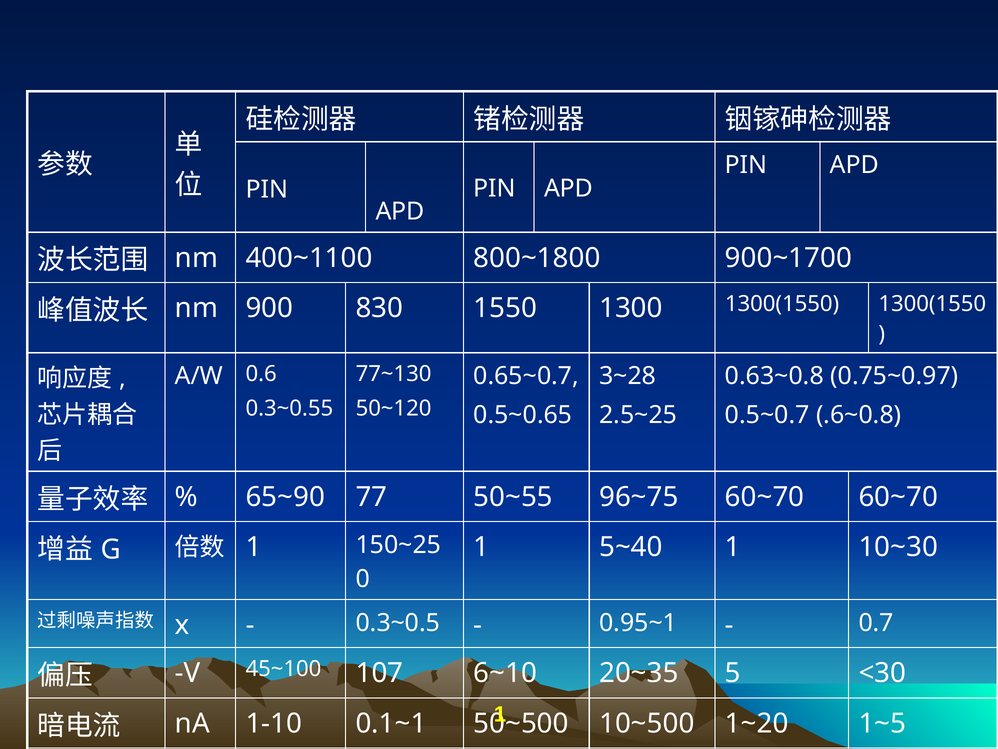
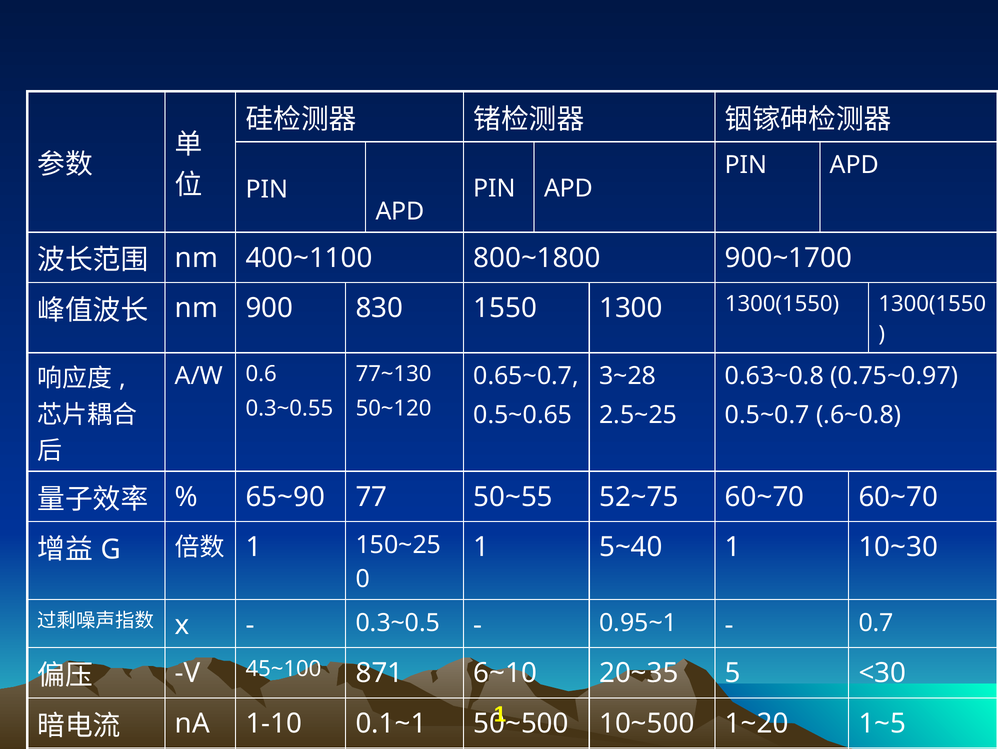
96~75: 96~75 -> 52~75 (639, 497)
107: 107 -> 871 (379, 673)
